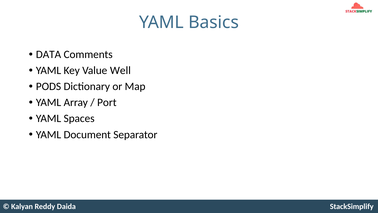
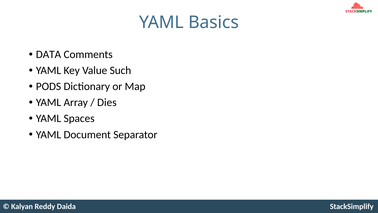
Well: Well -> Such (120, 70)
Port: Port -> Dies (107, 102)
